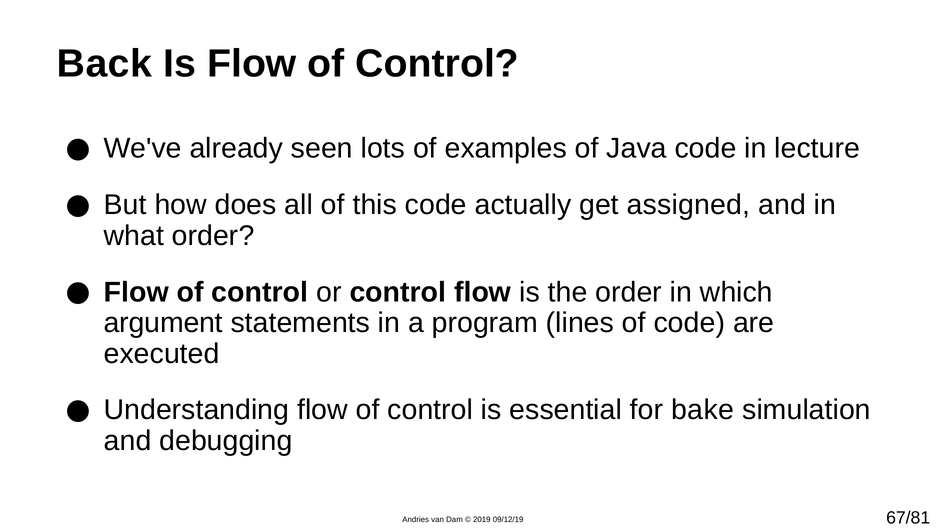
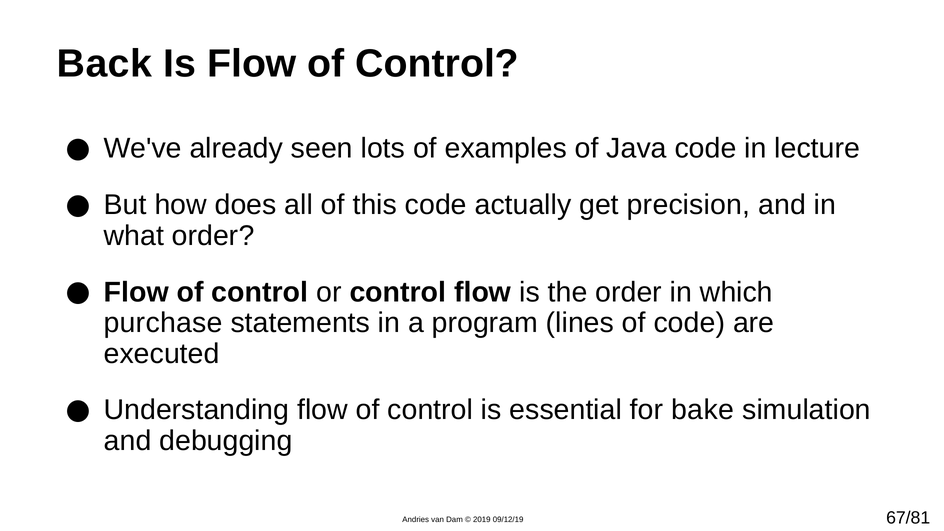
assigned: assigned -> precision (689, 205)
argument: argument -> purchase (163, 323)
